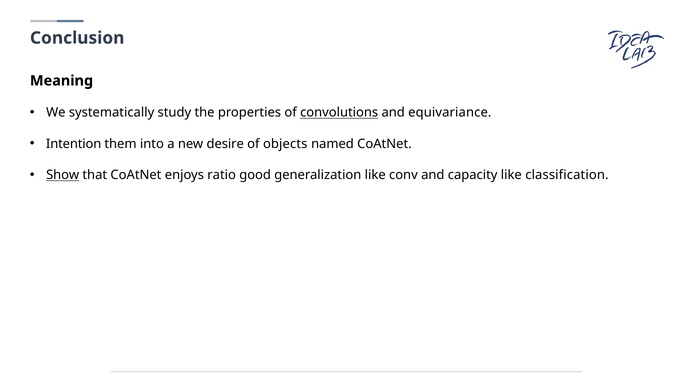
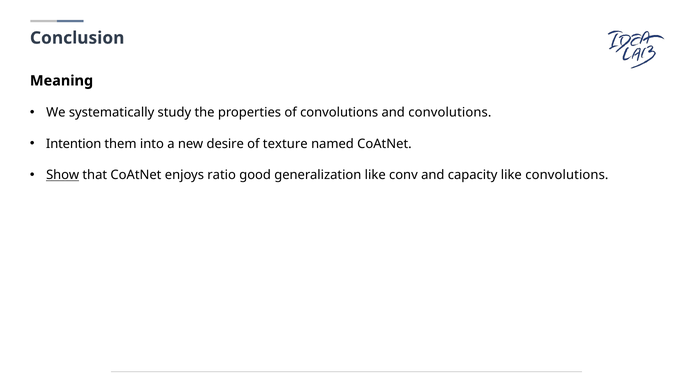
convolutions underline: present -> none (339, 113)
and equivariance: equivariance -> convolutions (450, 113)
objects: objects -> texture (285, 144)
like classification: classification -> convolutions (567, 175)
